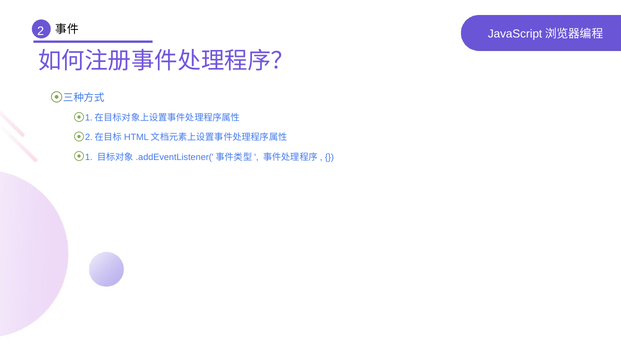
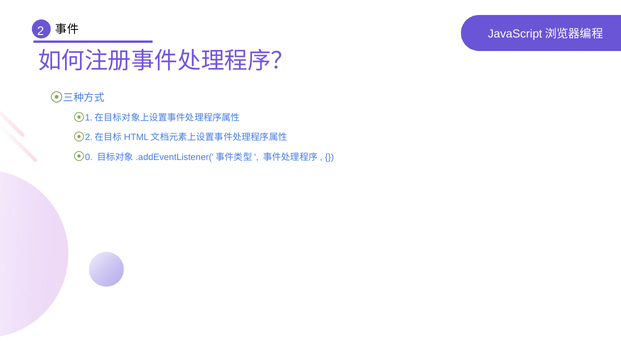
1: 1 -> 0 (89, 157)
